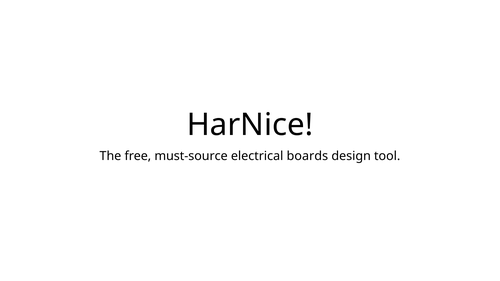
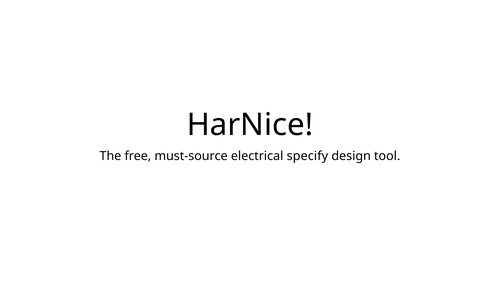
boards: boards -> specify (307, 156)
